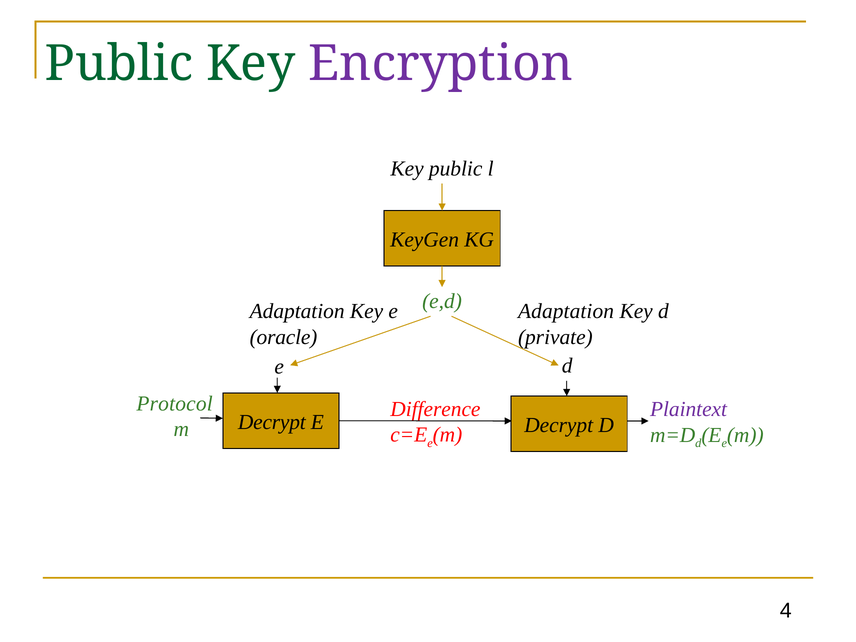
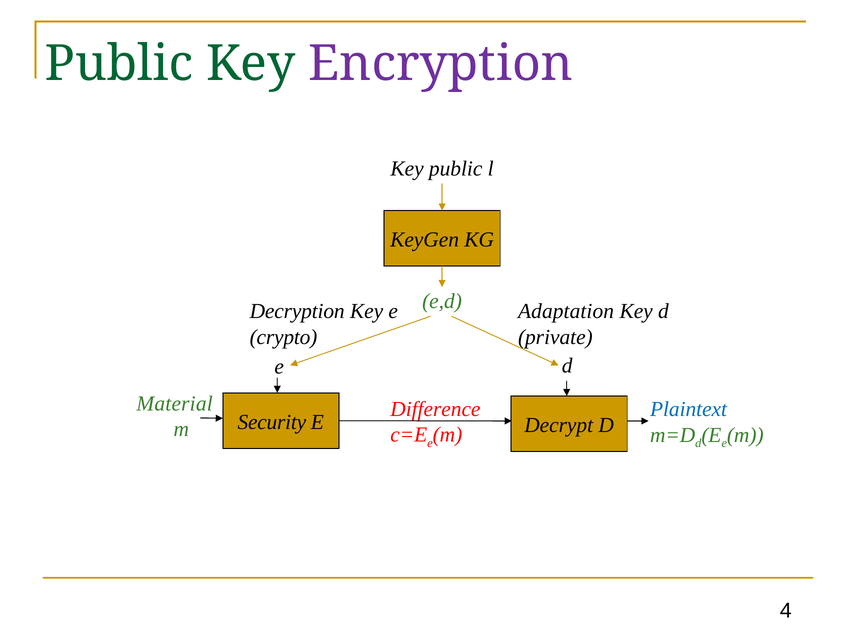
Adaptation: Adaptation -> Decryption (297, 311)
oracle: oracle -> crypto (283, 337)
Protocol: Protocol -> Material (175, 403)
Plaintext colour: purple -> blue (689, 409)
Decrypt: Decrypt -> Security (272, 422)
